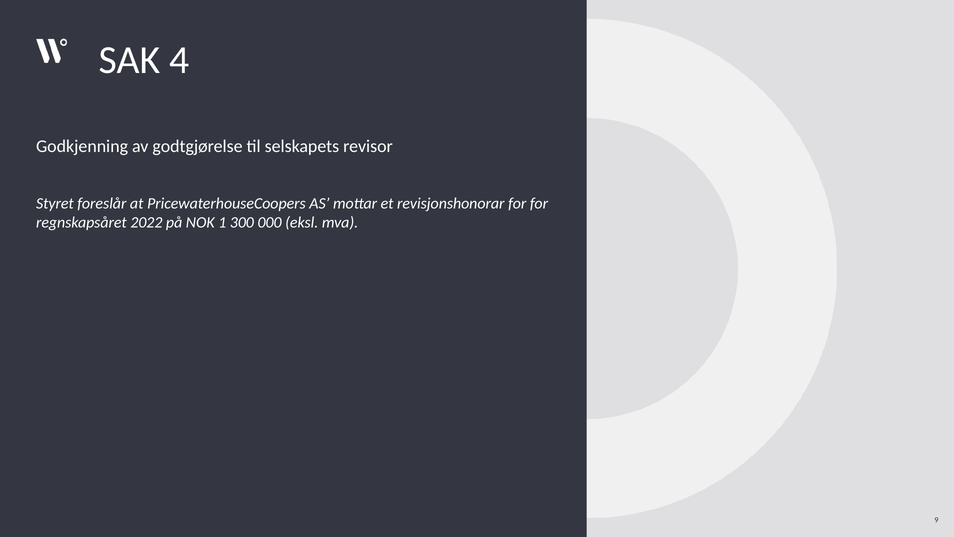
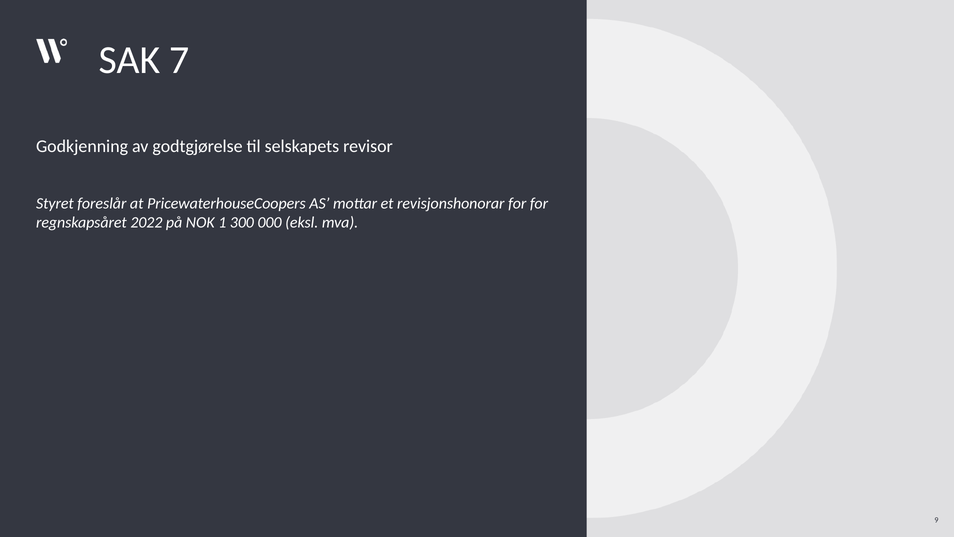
4: 4 -> 7 (179, 60)
